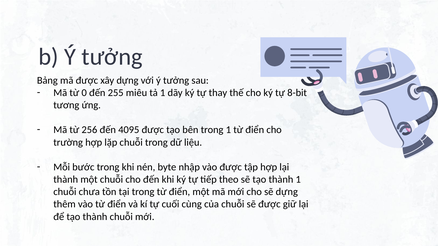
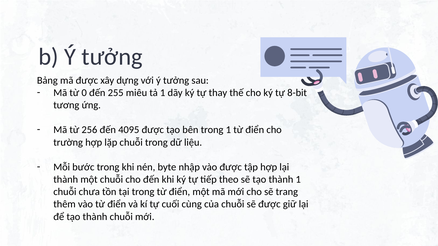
sẽ dựng: dựng -> trang (287, 192)
